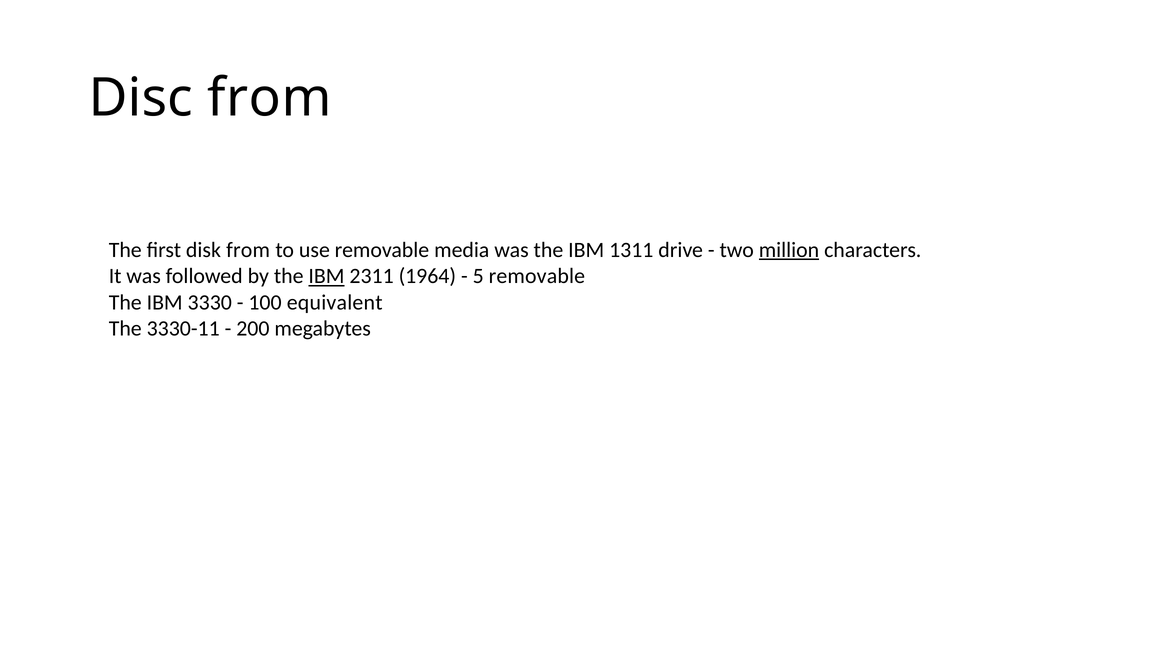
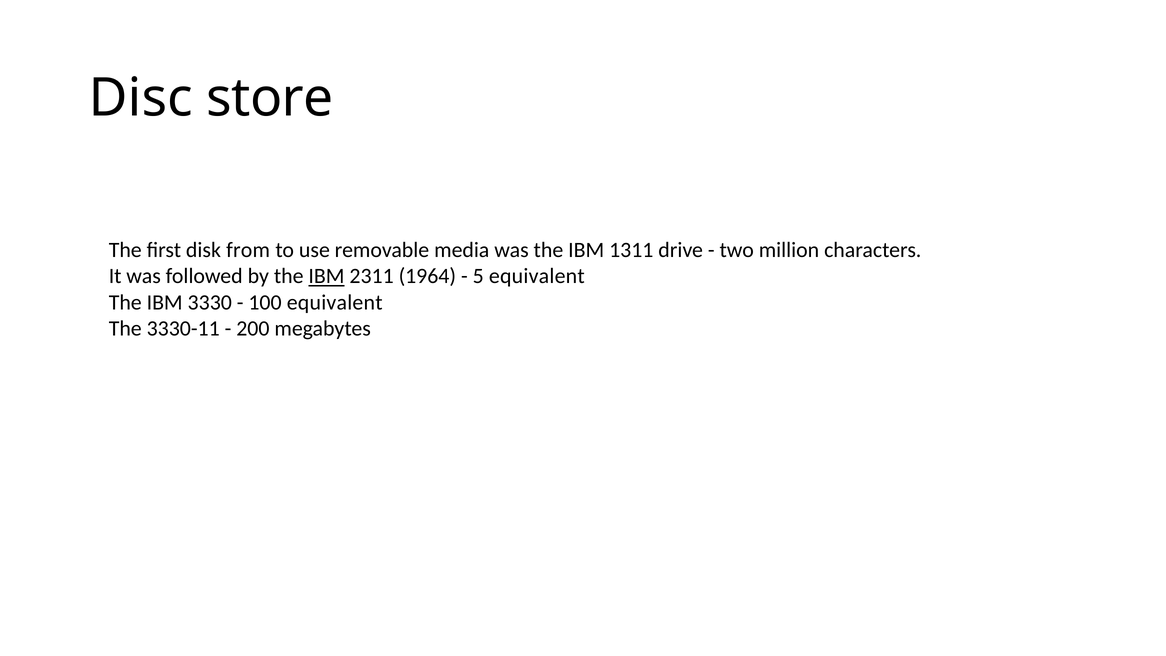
Disc from: from -> store (270, 98)
million underline: present -> none (789, 250)
5 removable: removable -> equivalent (537, 276)
